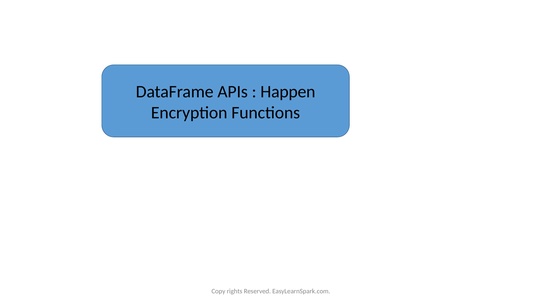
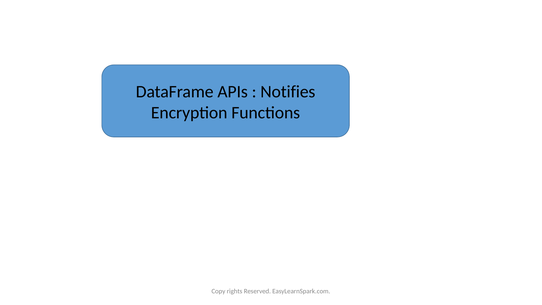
Happen: Happen -> Notifies (288, 92)
